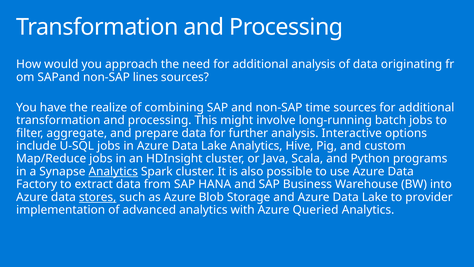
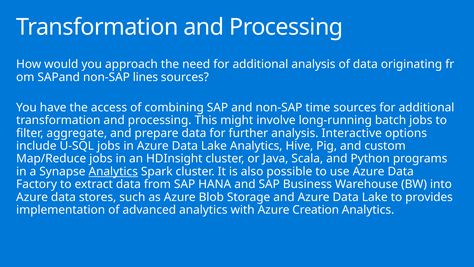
realize: realize -> access (109, 107)
stores underline: present -> none (98, 197)
provider: provider -> provides (429, 197)
Queried: Queried -> Creation (316, 210)
